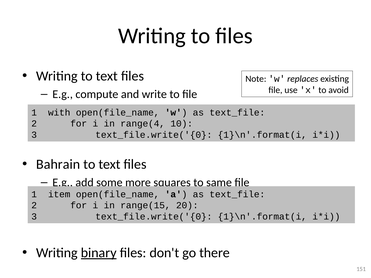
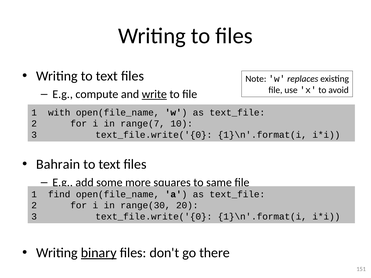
write underline: none -> present (154, 94)
range(4: range(4 -> range(7 (143, 124)
item: item -> find (59, 194)
range(15: range(15 -> range(30 (145, 206)
